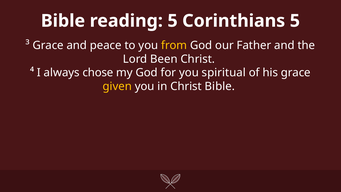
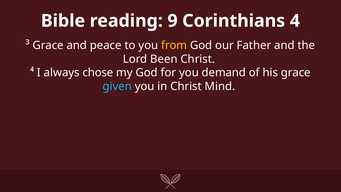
reading 5: 5 -> 9 (173, 21)
Corinthians 5: 5 -> 4 (295, 21)
spiritual: spiritual -> demand (224, 73)
given colour: yellow -> light blue (117, 86)
Christ Bible: Bible -> Mind (220, 86)
